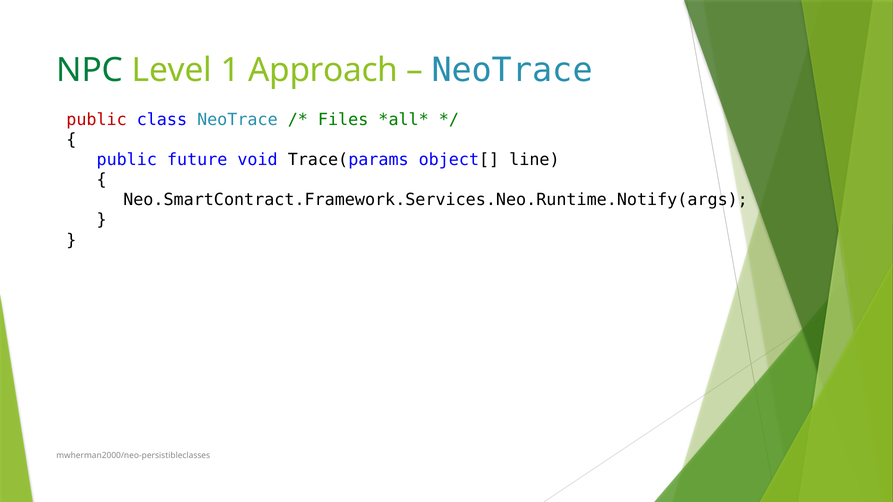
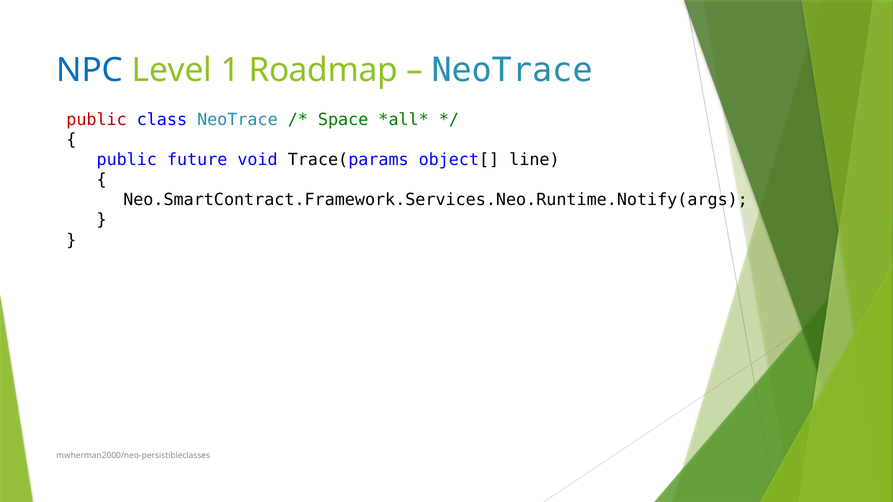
NPC colour: green -> blue (90, 70)
Approach: Approach -> Roadmap (323, 70)
Files: Files -> Space (343, 120)
